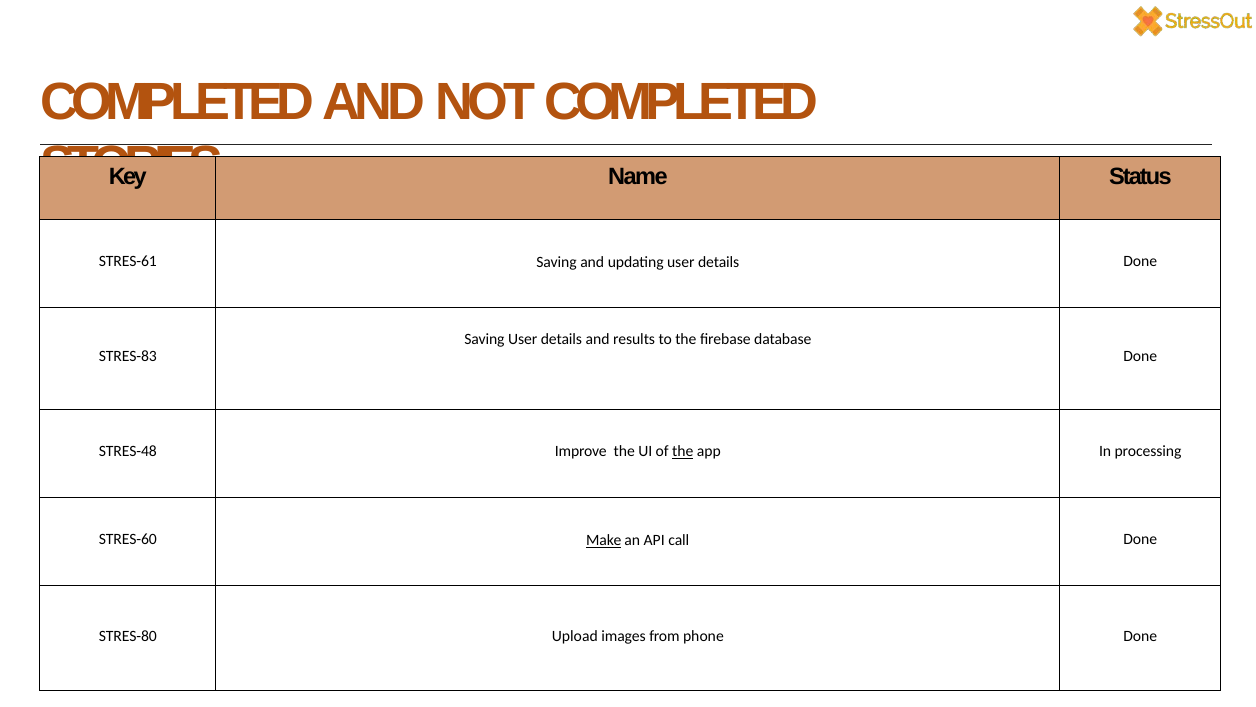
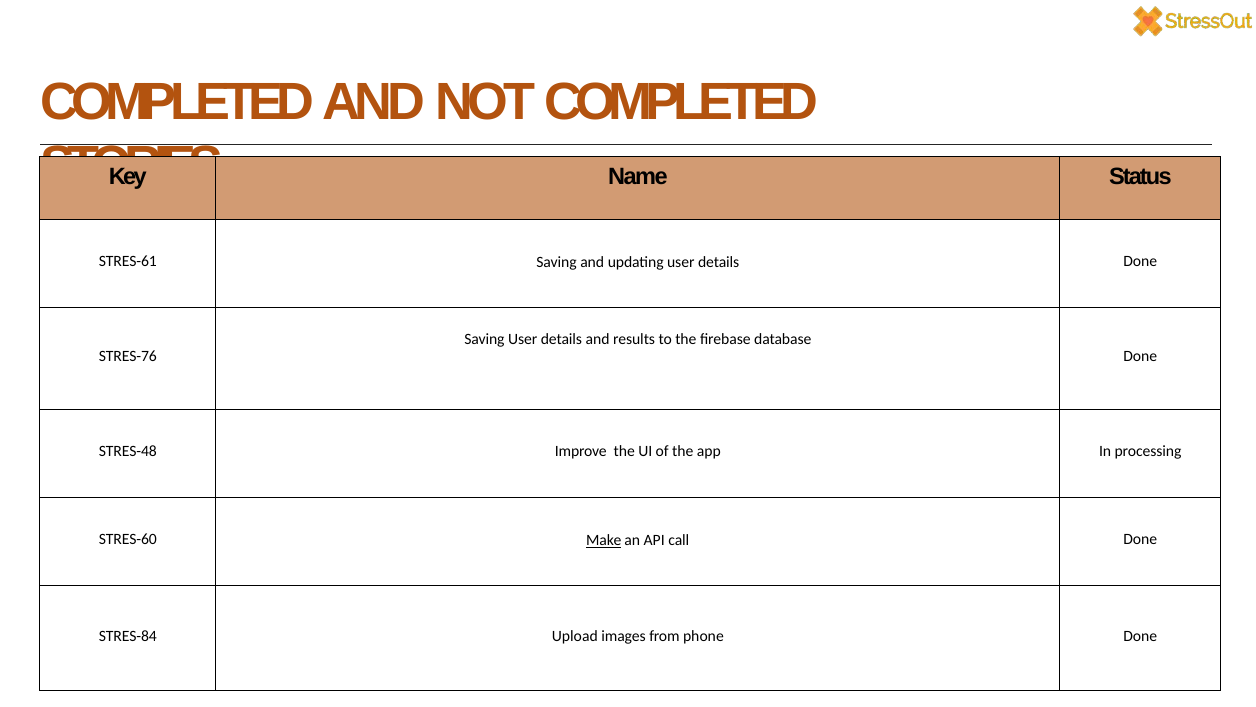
STRES-83: STRES-83 -> STRES-76 (128, 356)
the underline: present -> none (683, 451)
STRES-80: STRES-80 -> STRES-84 (128, 635)
